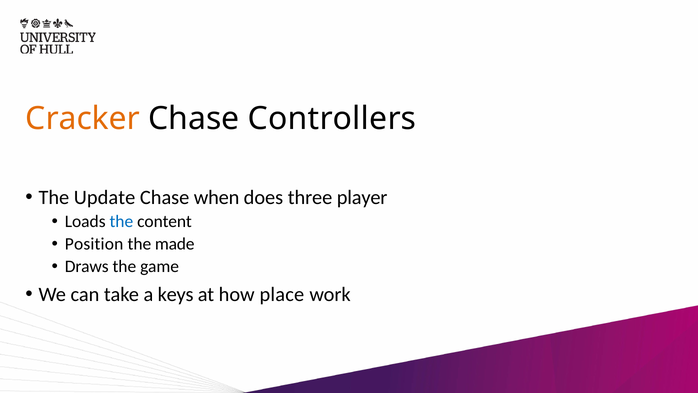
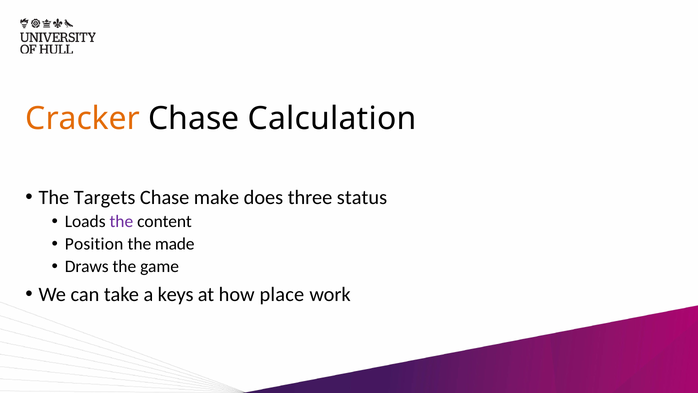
Controllers: Controllers -> Calculation (332, 118)
Update: Update -> Targets (105, 197)
when: when -> make (217, 197)
player: player -> status (362, 197)
the colour: blue -> purple (121, 221)
